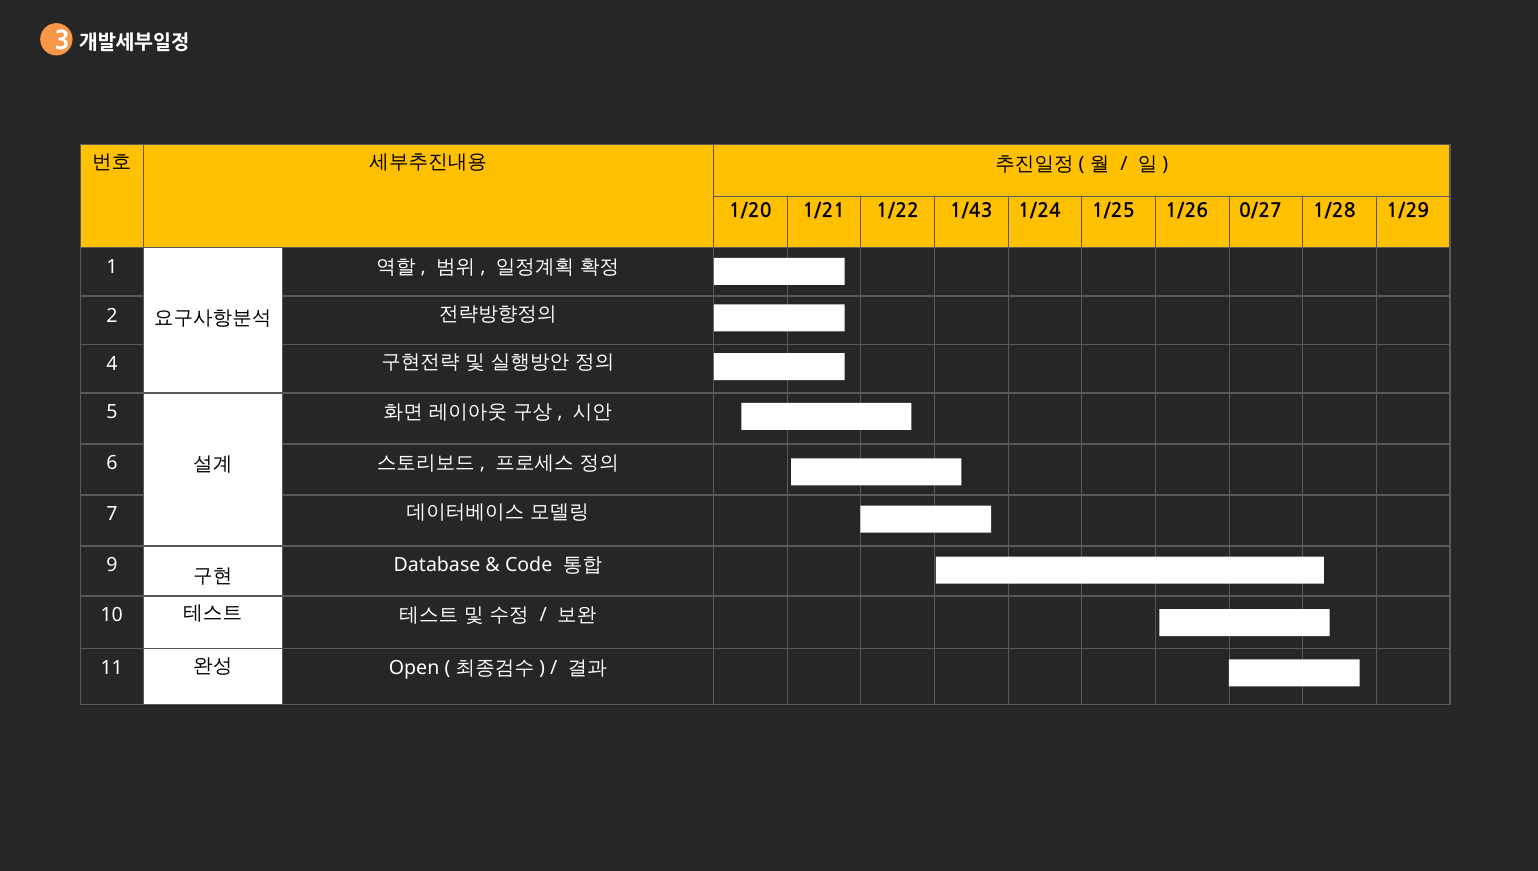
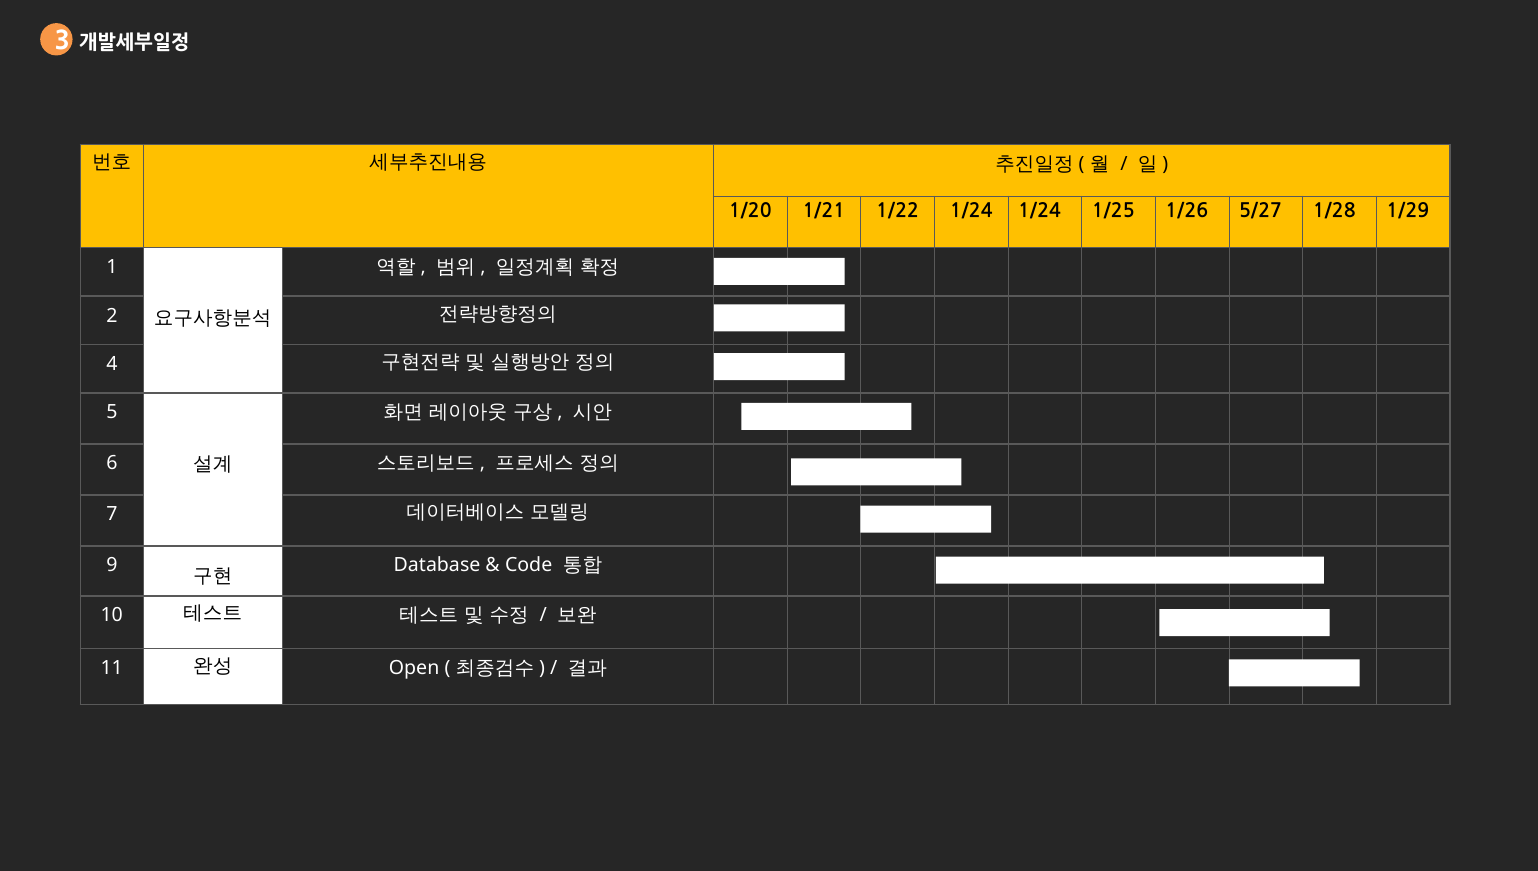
1/22 1/43: 1/43 -> 1/24 (971, 211)
0/27: 0/27 -> 5/27 (1261, 211)
